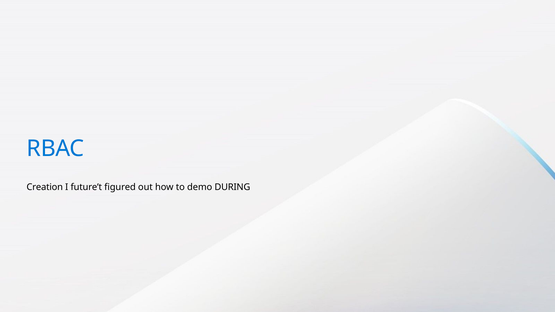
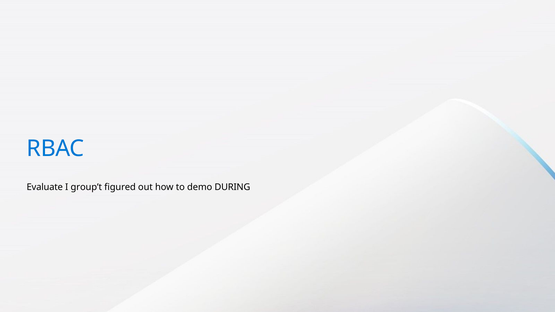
Creation: Creation -> Evaluate (45, 187)
future’t: future’t -> group’t (86, 187)
